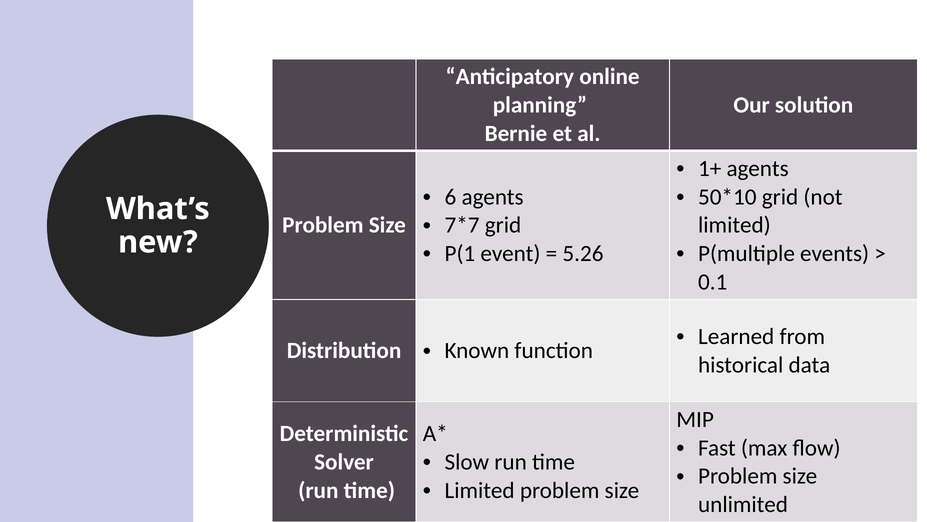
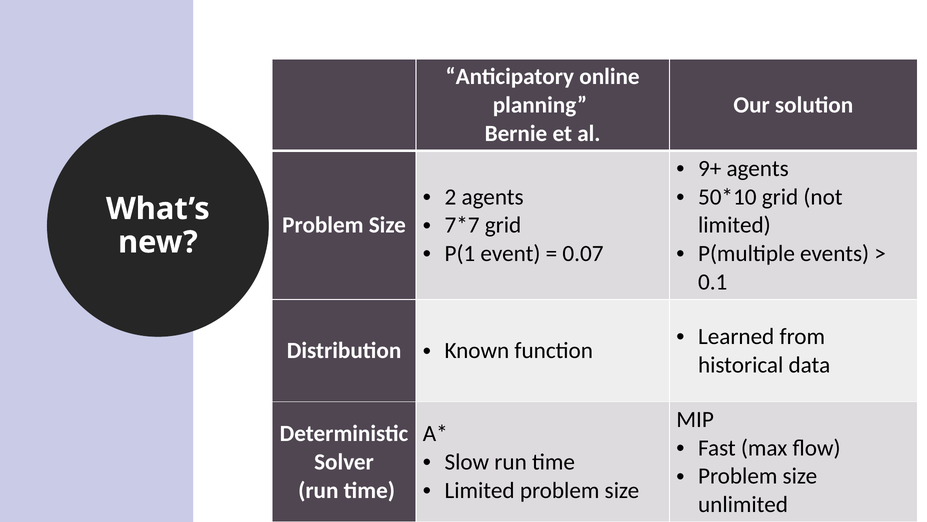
1+: 1+ -> 9+ (710, 169)
6: 6 -> 2 (450, 197)
5.26: 5.26 -> 0.07 (583, 253)
